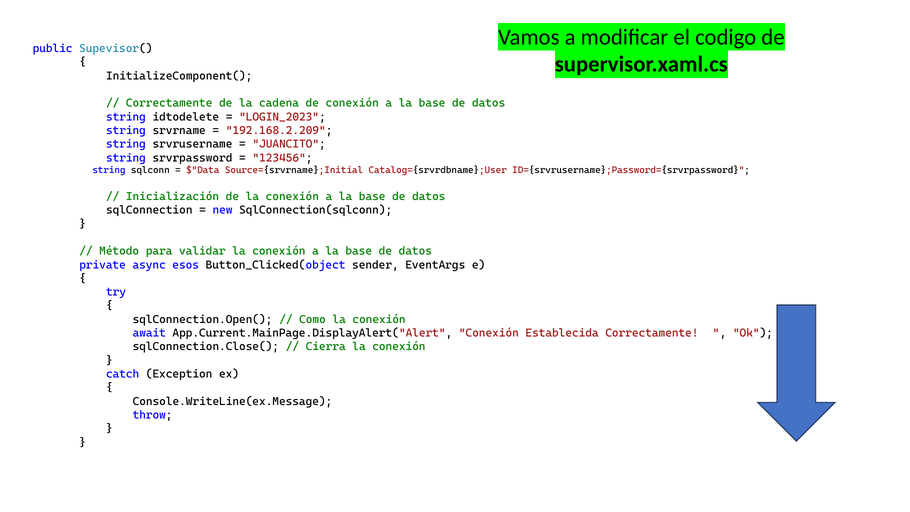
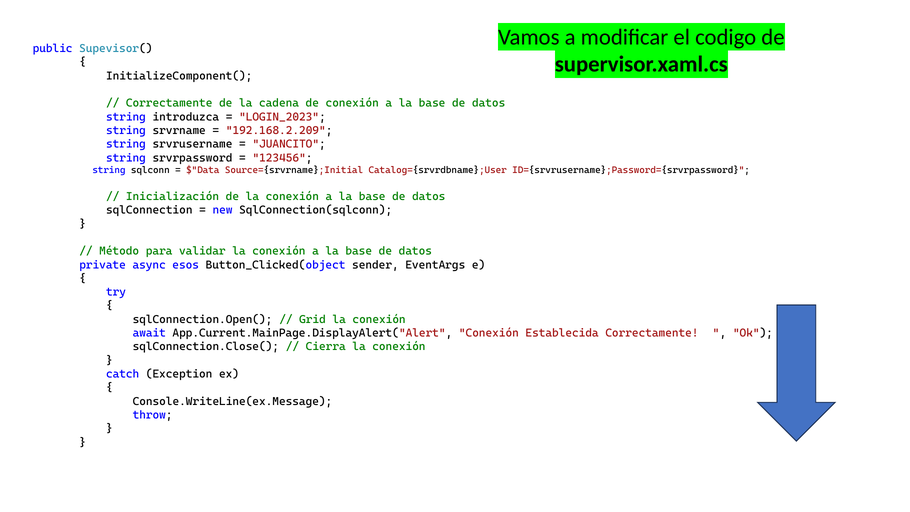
idtodelete: idtodelete -> introduzca (186, 117)
Como: Como -> Grid (312, 319)
